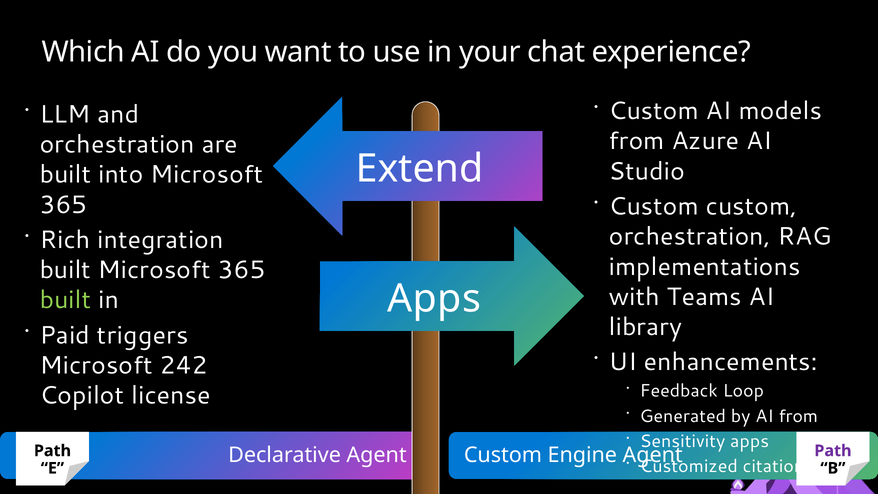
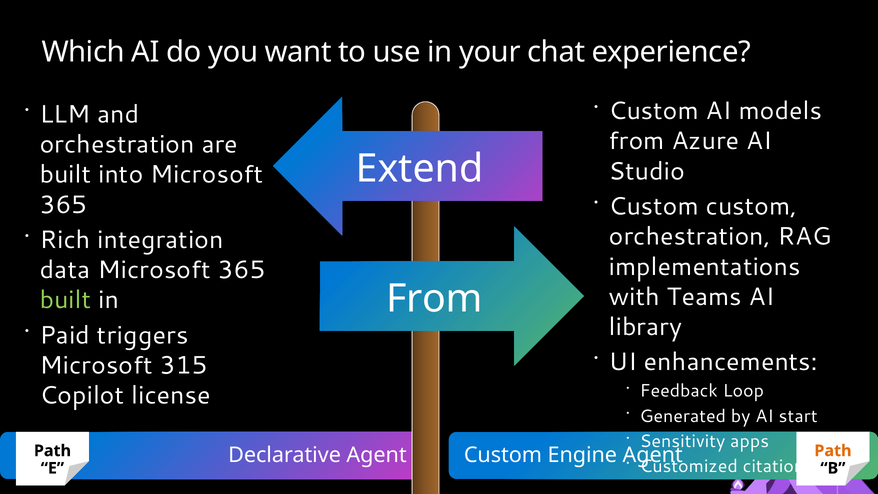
built: built -> data (65, 270)
Apps: Apps -> From (435, 299)
242: 242 -> 315 (184, 365)
AI from: from -> start (798, 416)
Path colour: purple -> orange (833, 451)
